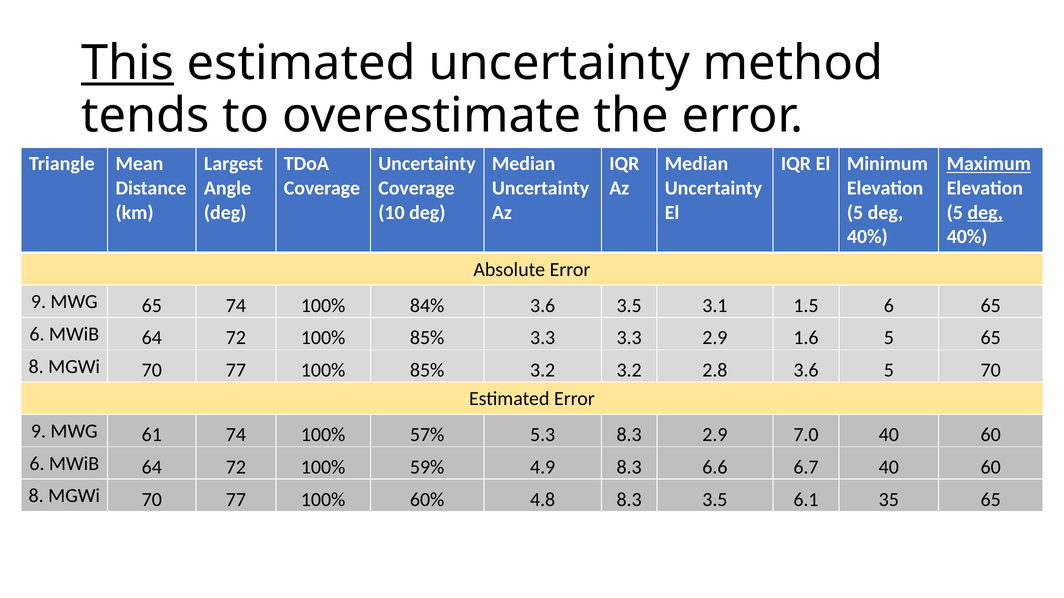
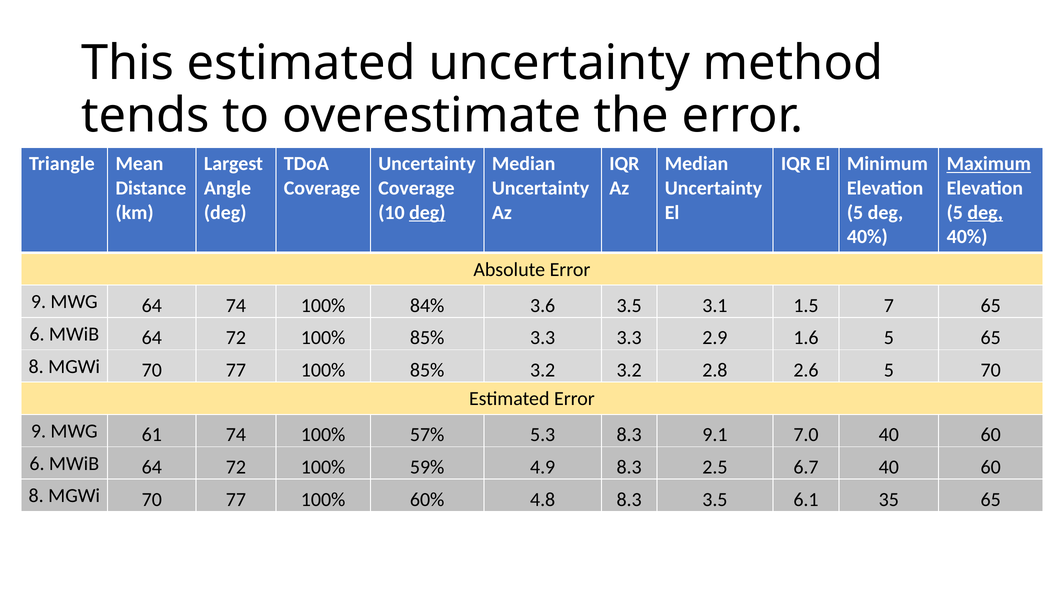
This underline: present -> none (128, 63)
deg underline: none -> present (427, 213)
MWG 65: 65 -> 64 (152, 306)
1.5 6: 6 -> 7 (889, 306)
2.8 3.6: 3.6 -> 2.6 (806, 370)
8.3 2.9: 2.9 -> 9.1 (715, 435)
6.6: 6.6 -> 2.5 (715, 468)
